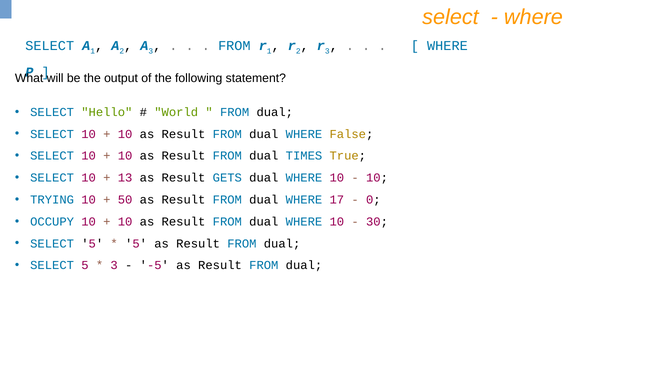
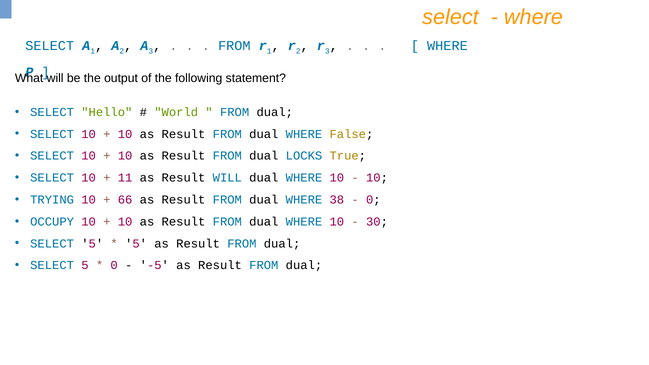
TIMES: TIMES -> LOCKS (304, 156)
13: 13 -> 11 (125, 178)
Result GETS: GETS -> WILL (227, 178)
50: 50 -> 66 (125, 200)
17: 17 -> 38 (337, 200)
3: 3 -> 0 (114, 266)
